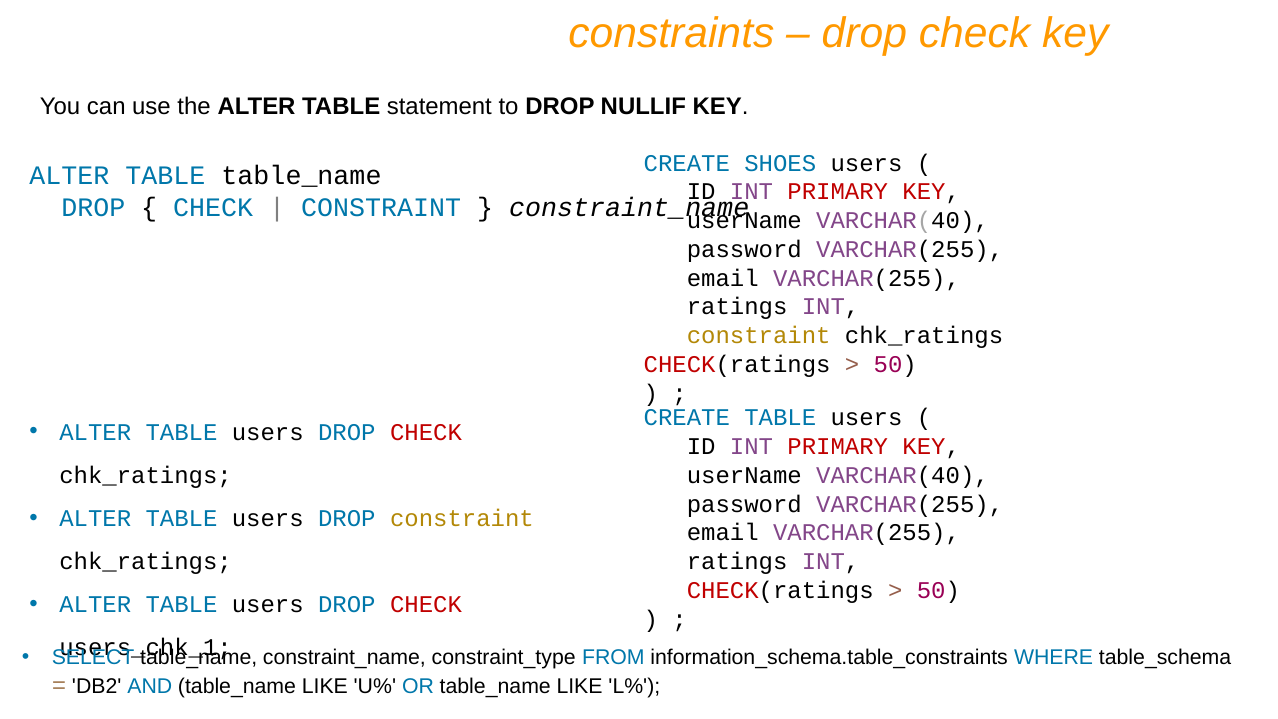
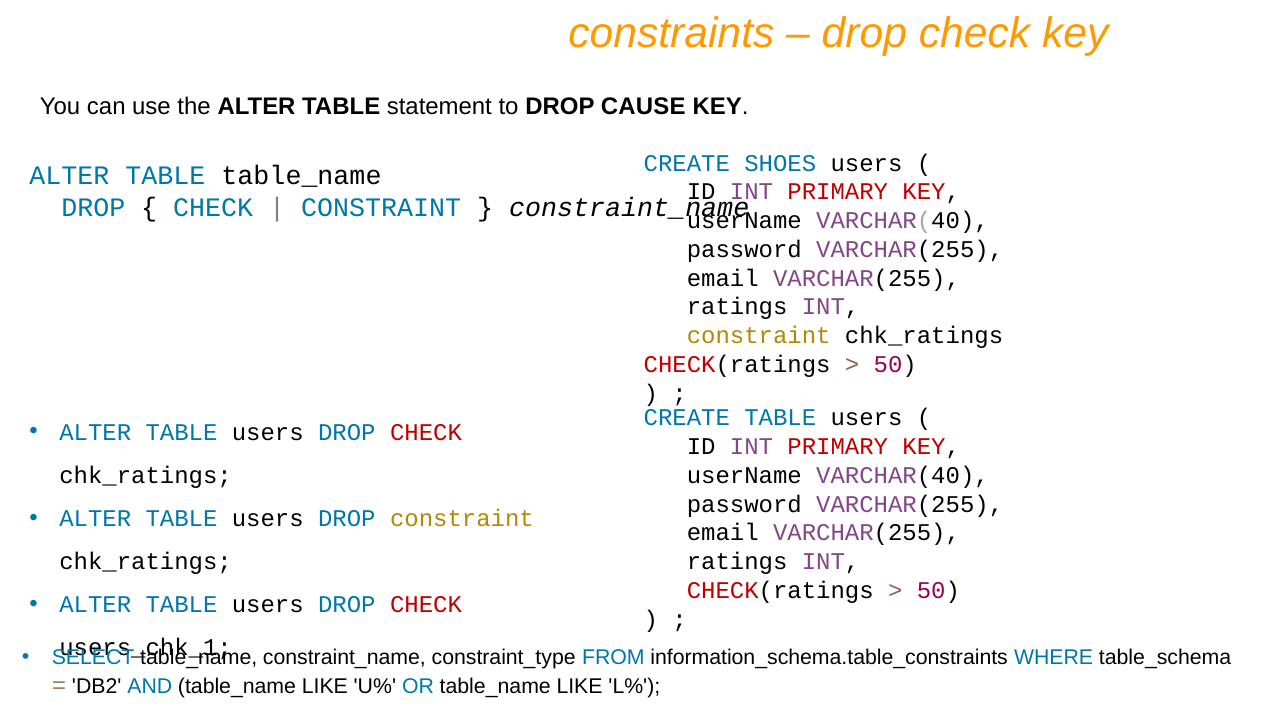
NULLIF: NULLIF -> CAUSE (643, 106)
